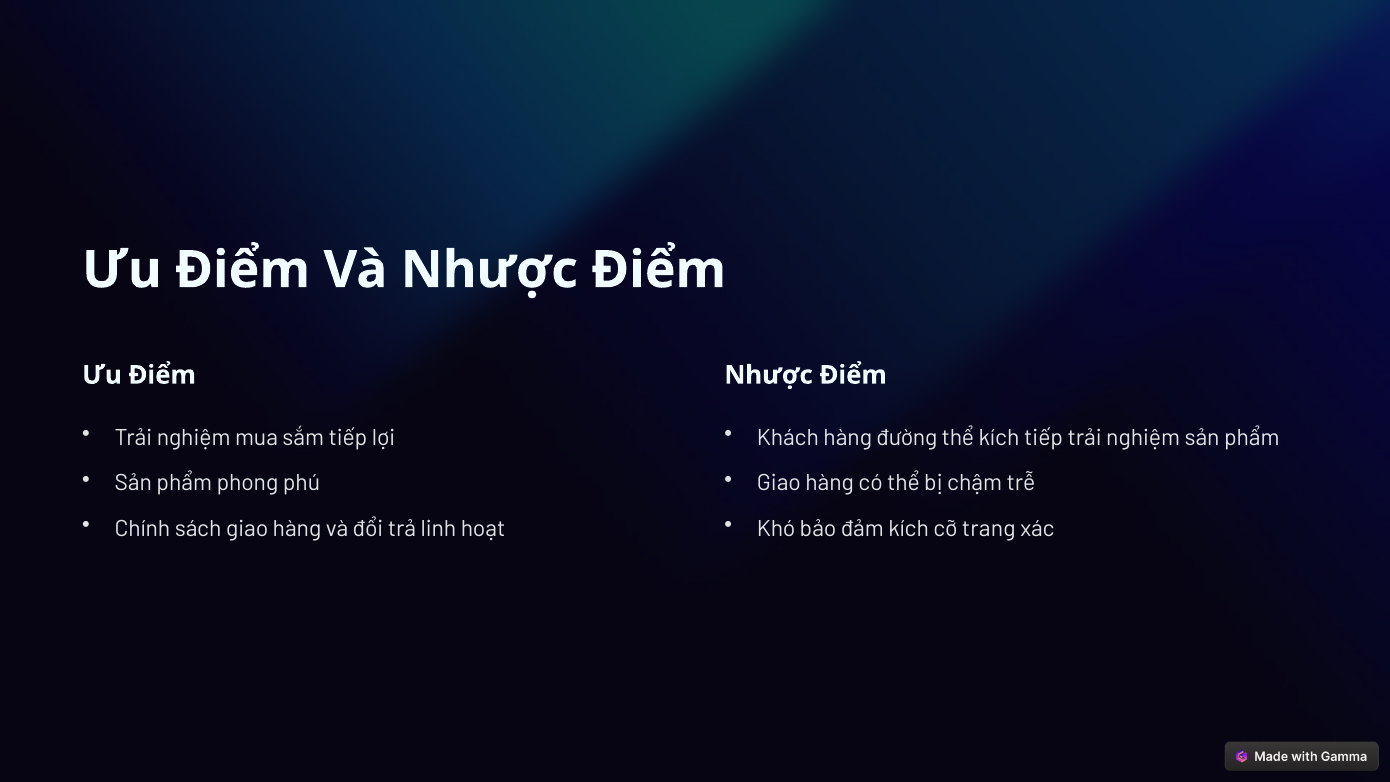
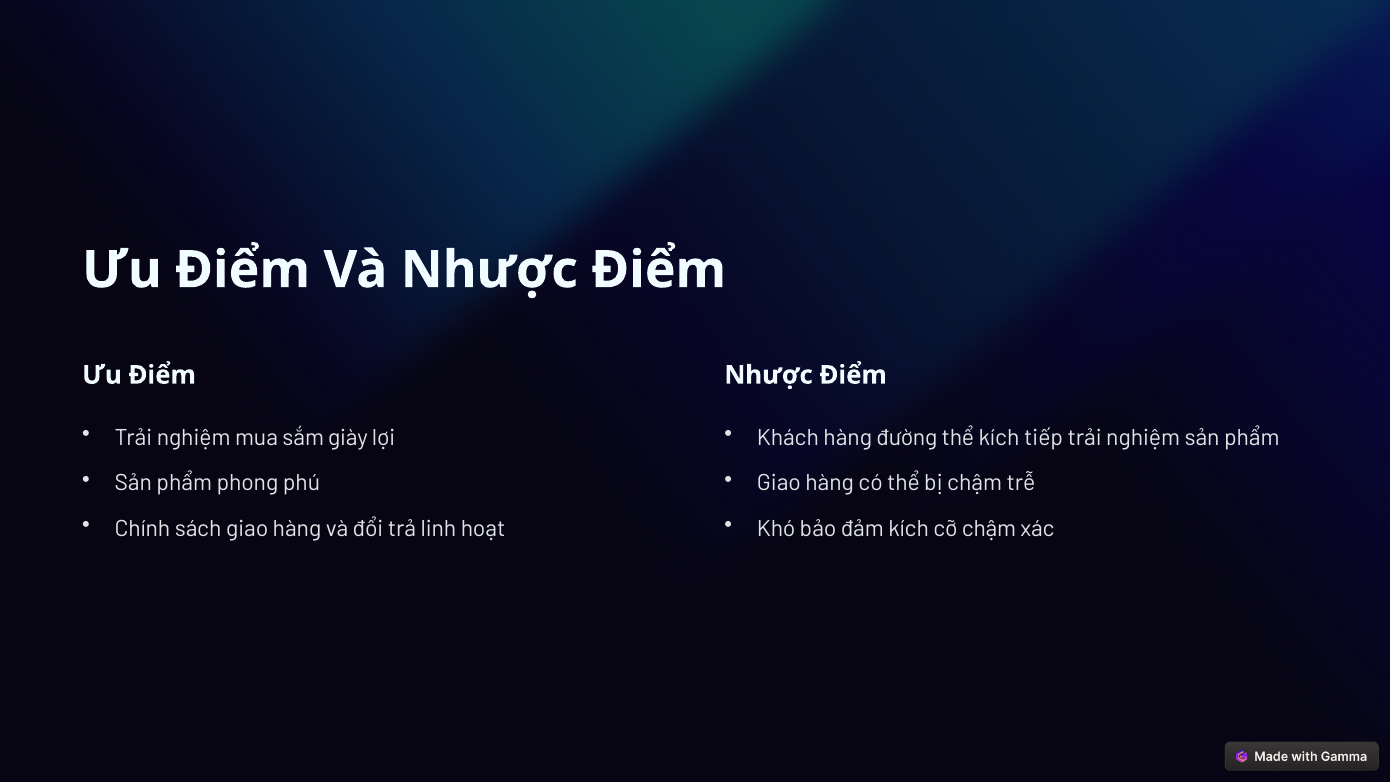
sắm tiếp: tiếp -> giày (348, 438)
cỡ trang: trang -> chậm (989, 529)
